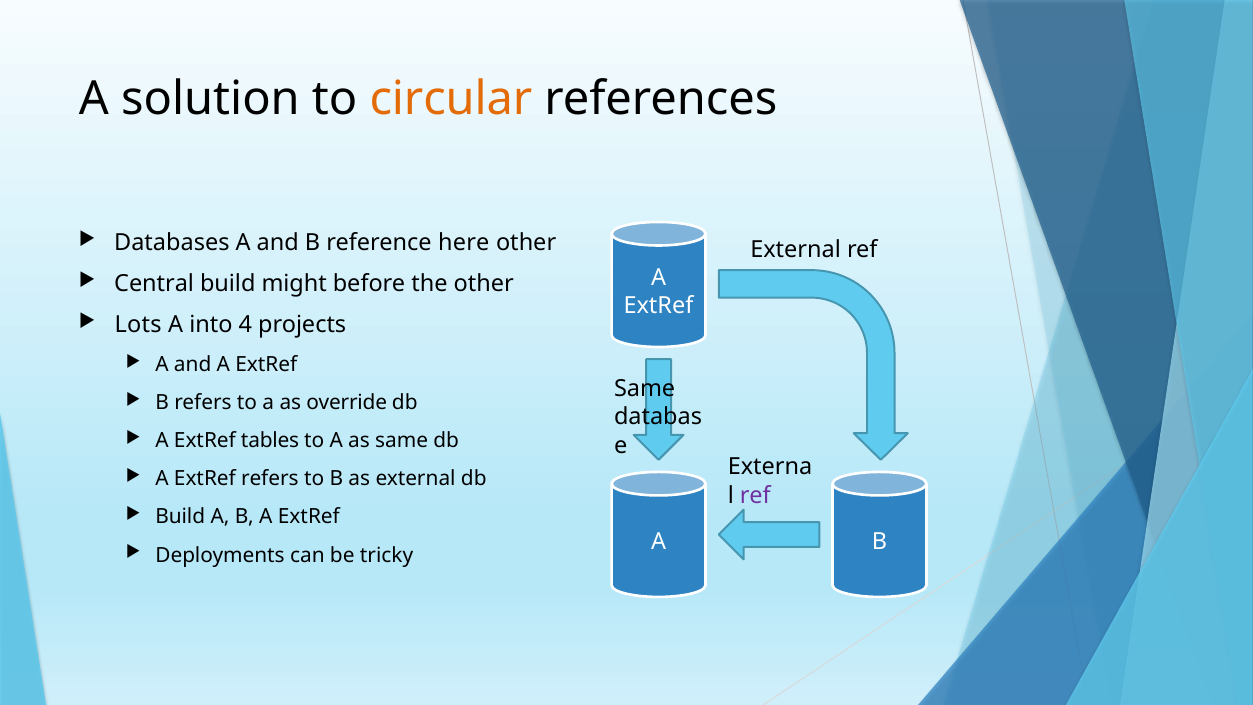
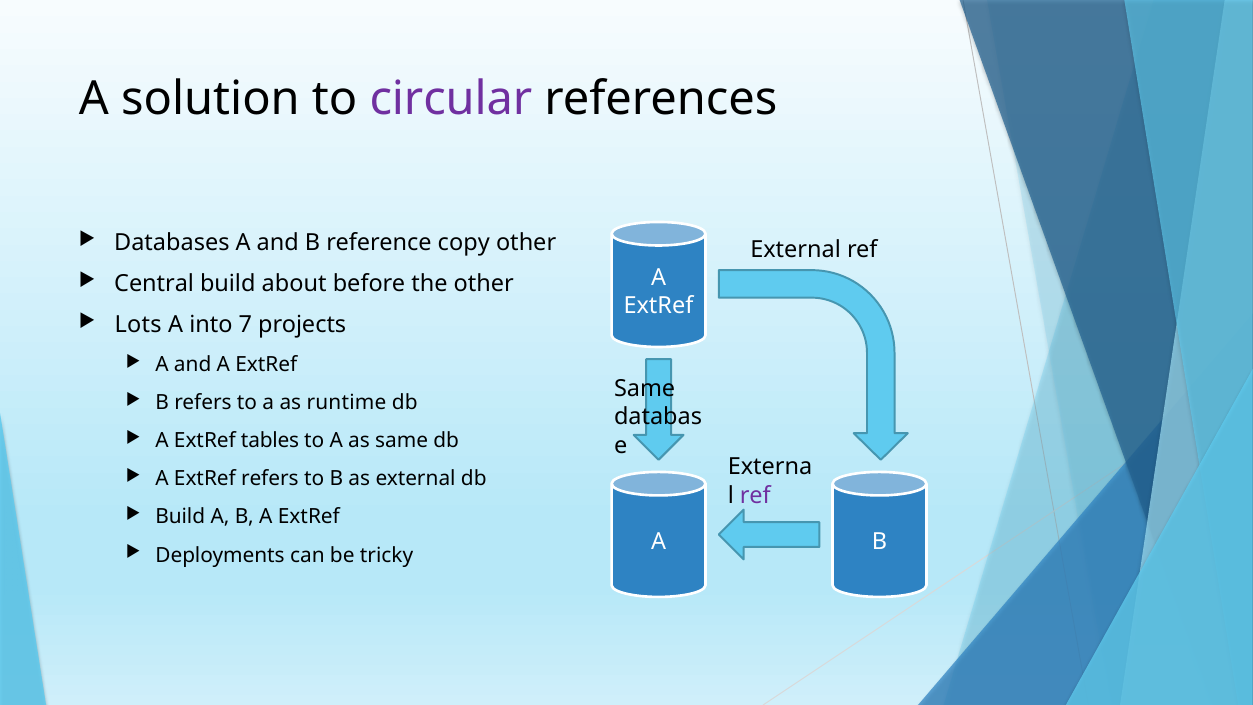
circular colour: orange -> purple (451, 99)
here: here -> copy (464, 242)
might: might -> about (294, 284)
4: 4 -> 7 (245, 325)
override: override -> runtime (346, 403)
